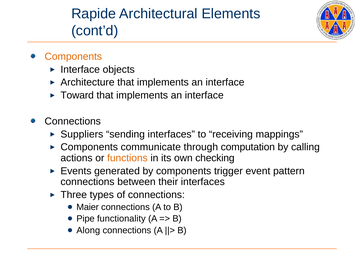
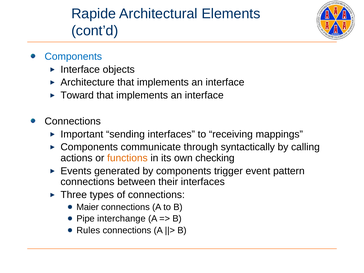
Components colour: orange -> blue (73, 57)
Suppliers: Suppliers -> Important (82, 134)
computation: computation -> syntactically (248, 147)
functionality: functionality -> interchange (121, 219)
Along: Along -> Rules (88, 230)
